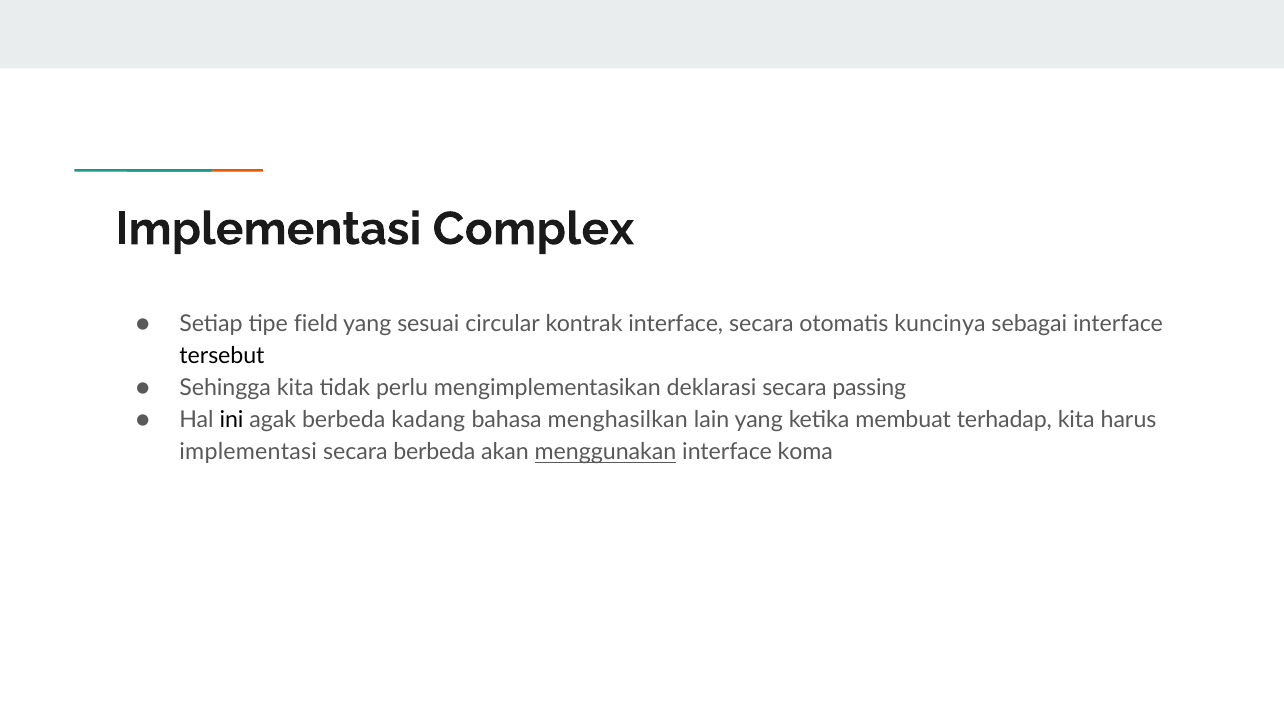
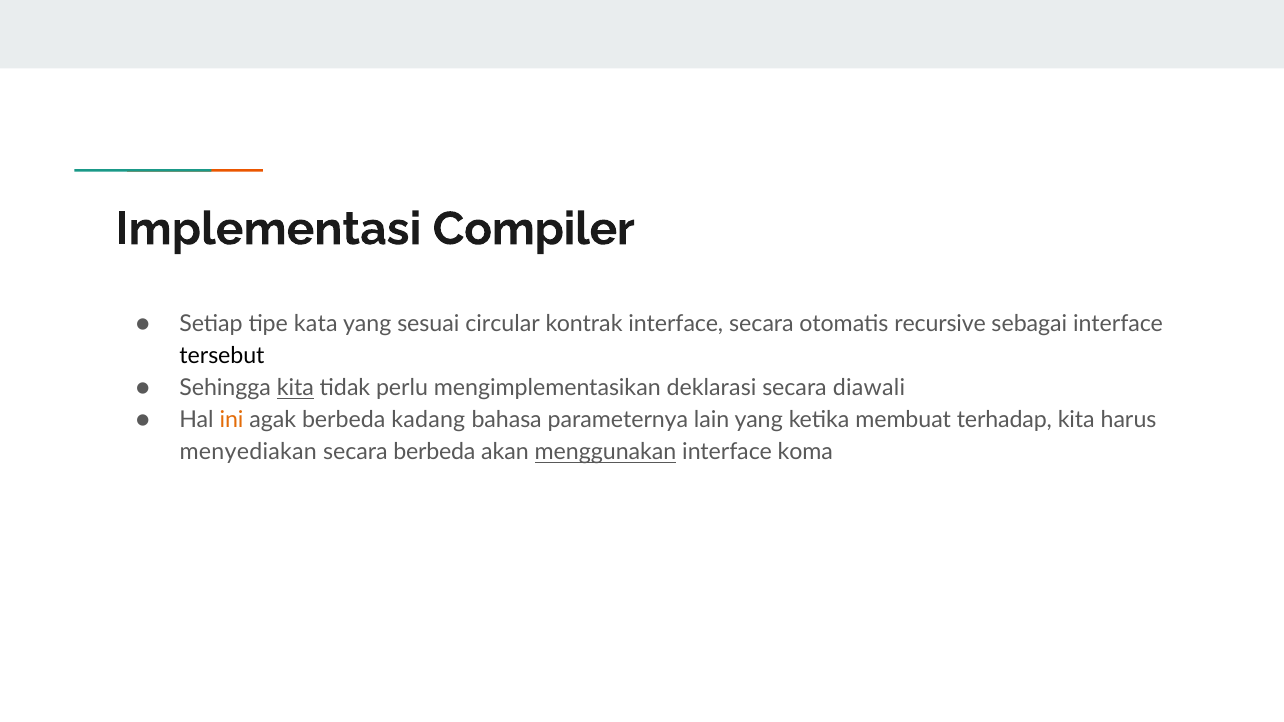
Complex: Complex -> Compiler (534, 229)
field: field -> kata (316, 324)
kuncinya: kuncinya -> recursive (940, 324)
kita underline: none -> present (295, 388)
passing: passing -> diawali (869, 388)
ini colour: black -> orange (232, 420)
menghasilkan: menghasilkan -> parameternya (618, 420)
implementasi: implementasi -> menyediakan (248, 452)
